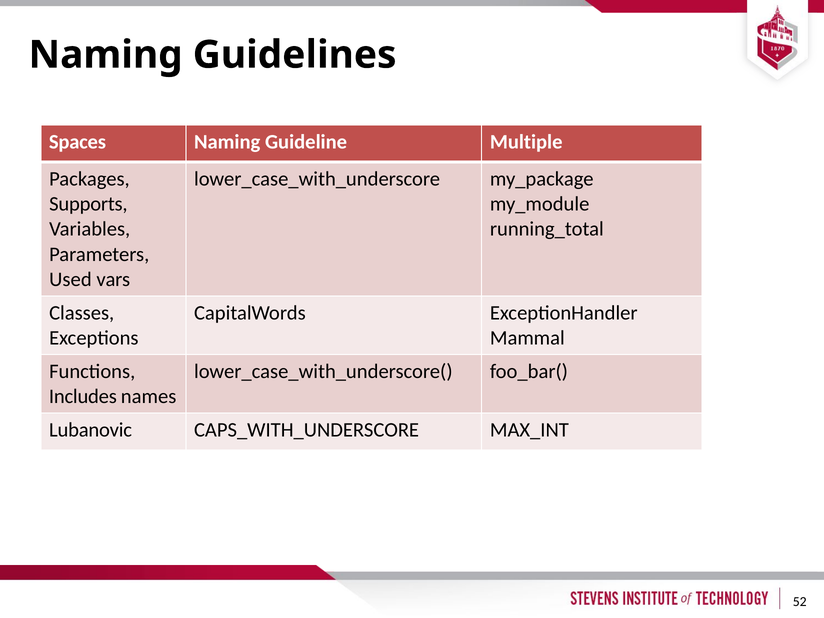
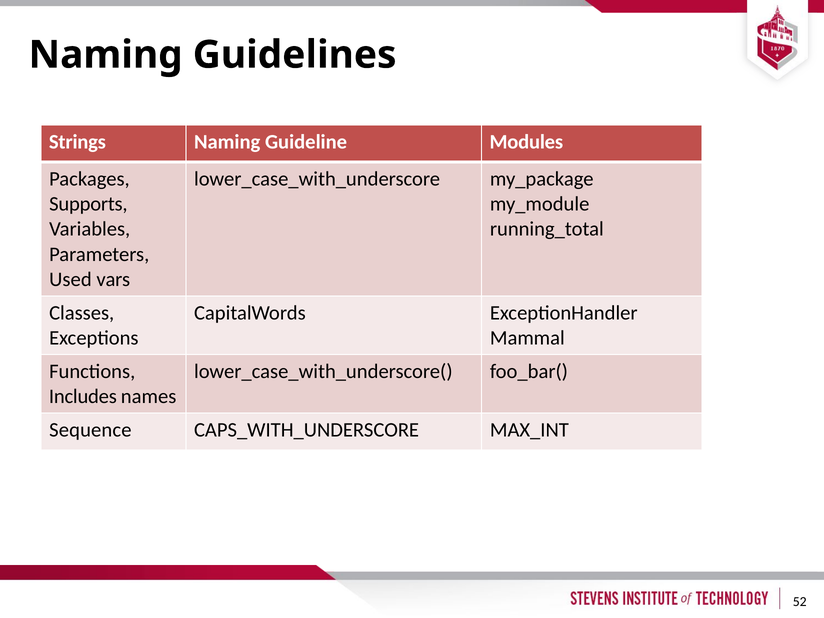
Spaces: Spaces -> Strings (77, 142)
Multiple: Multiple -> Modules (526, 142)
Lubanovic: Lubanovic -> Sequence (90, 430)
